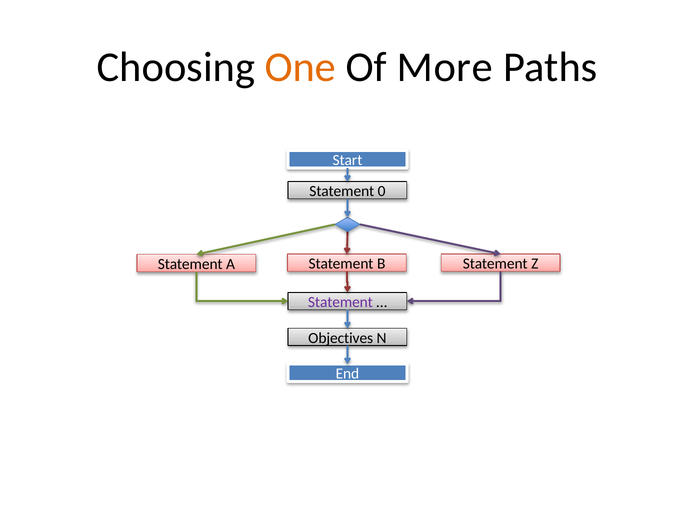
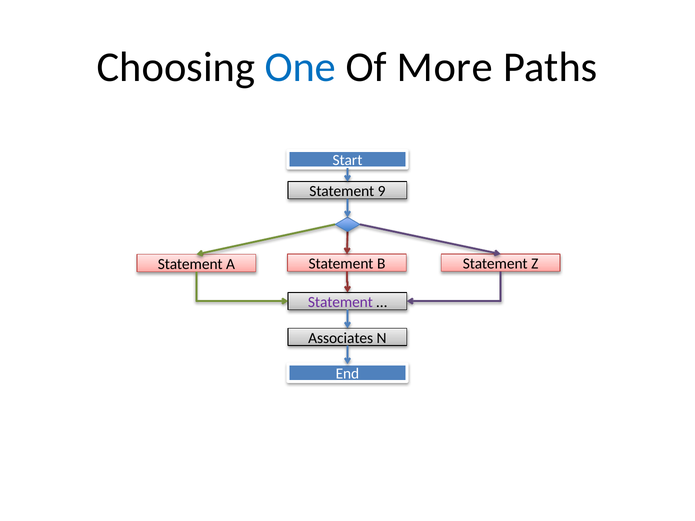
One colour: orange -> blue (300, 67)
0: 0 -> 9 (382, 191)
Objectives: Objectives -> Associates (341, 338)
